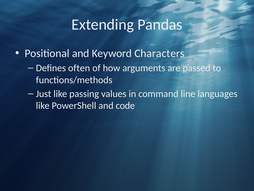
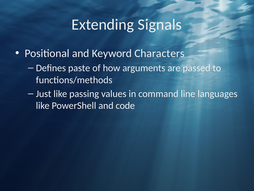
Pandas: Pandas -> Signals (160, 25)
often: often -> paste (79, 68)
